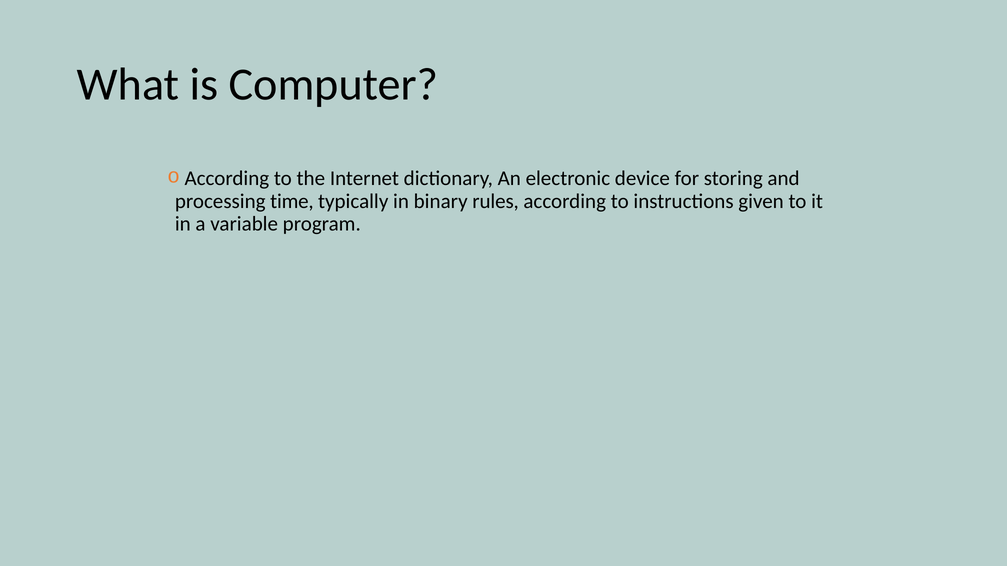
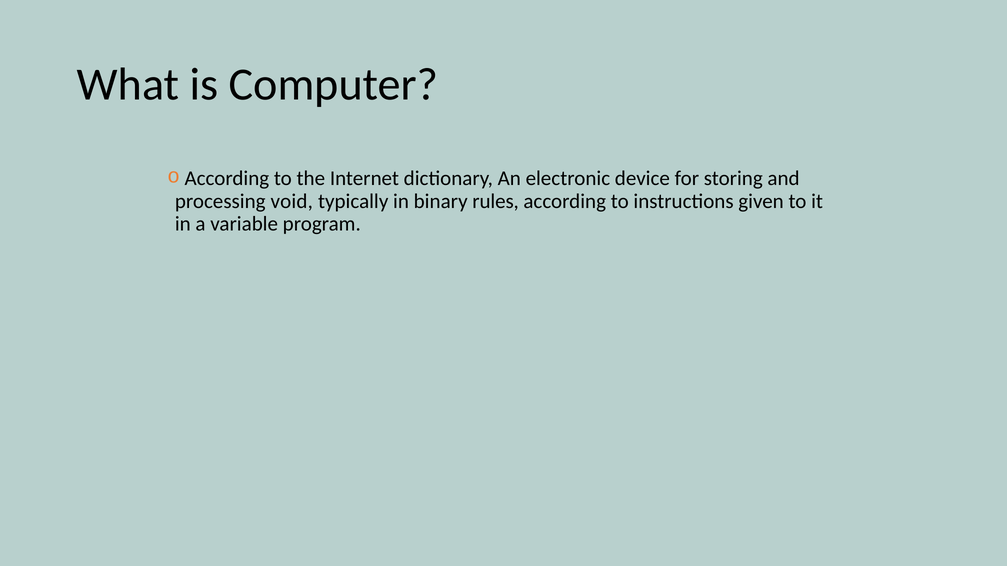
time: time -> void (292, 201)
